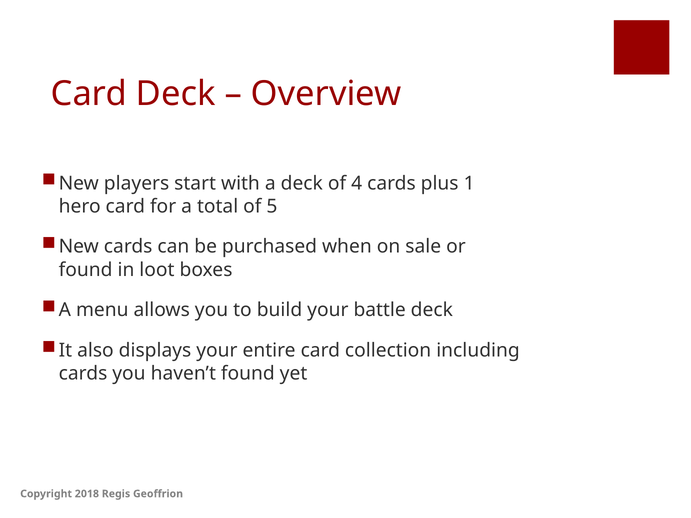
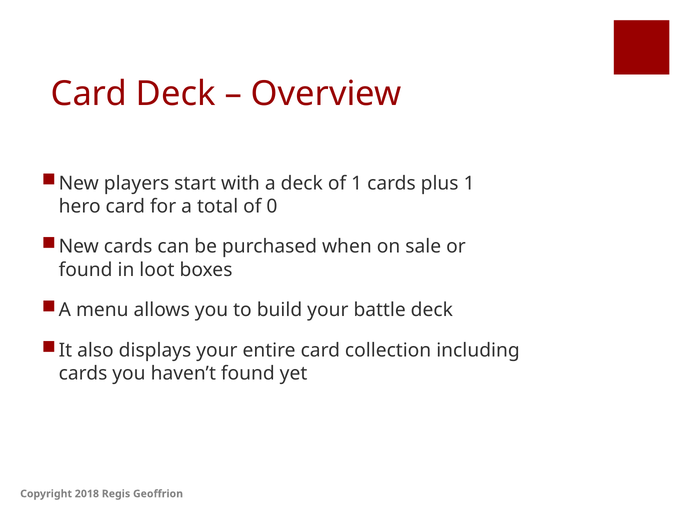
of 4: 4 -> 1 (357, 183)
5: 5 -> 0 (272, 206)
